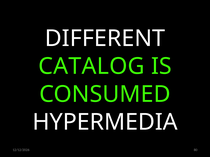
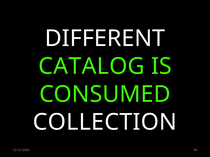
HYPERMEDIA: HYPERMEDIA -> COLLECTION (105, 122)
